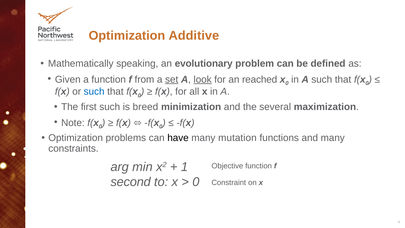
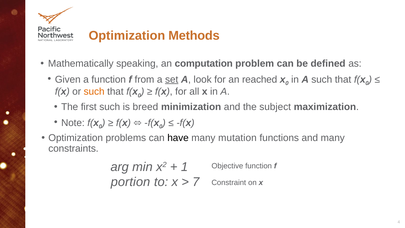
Additive: Additive -> Methods (194, 36)
evolutionary: evolutionary -> computation (204, 63)
look underline: present -> none (203, 79)
such colour: blue -> orange (94, 92)
several: several -> subject (275, 107)
second: second -> portion (130, 182)
0: 0 -> 7 (196, 182)
